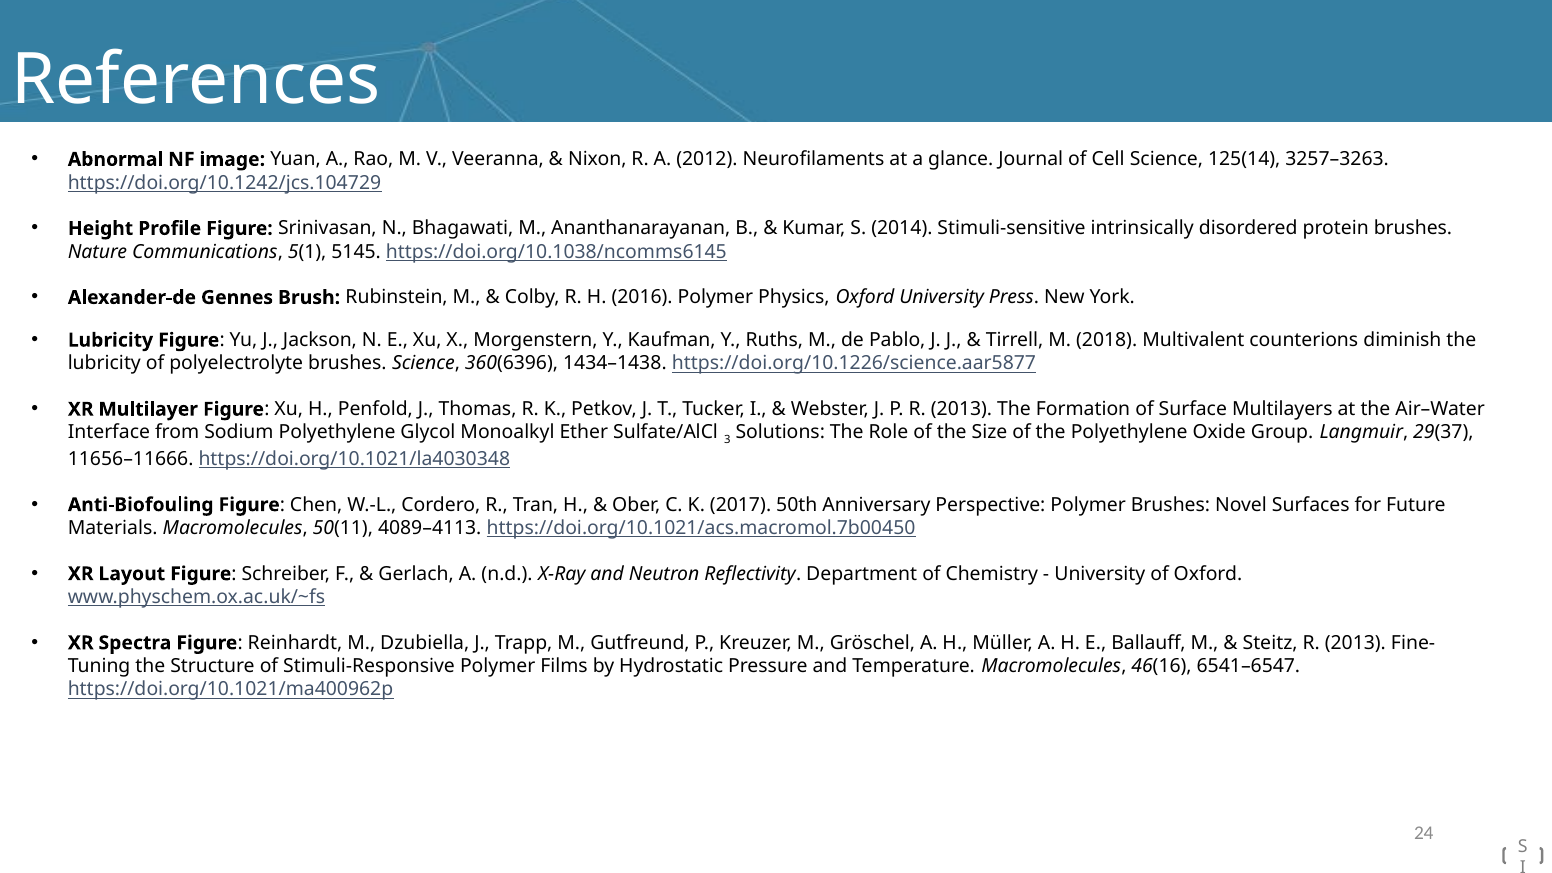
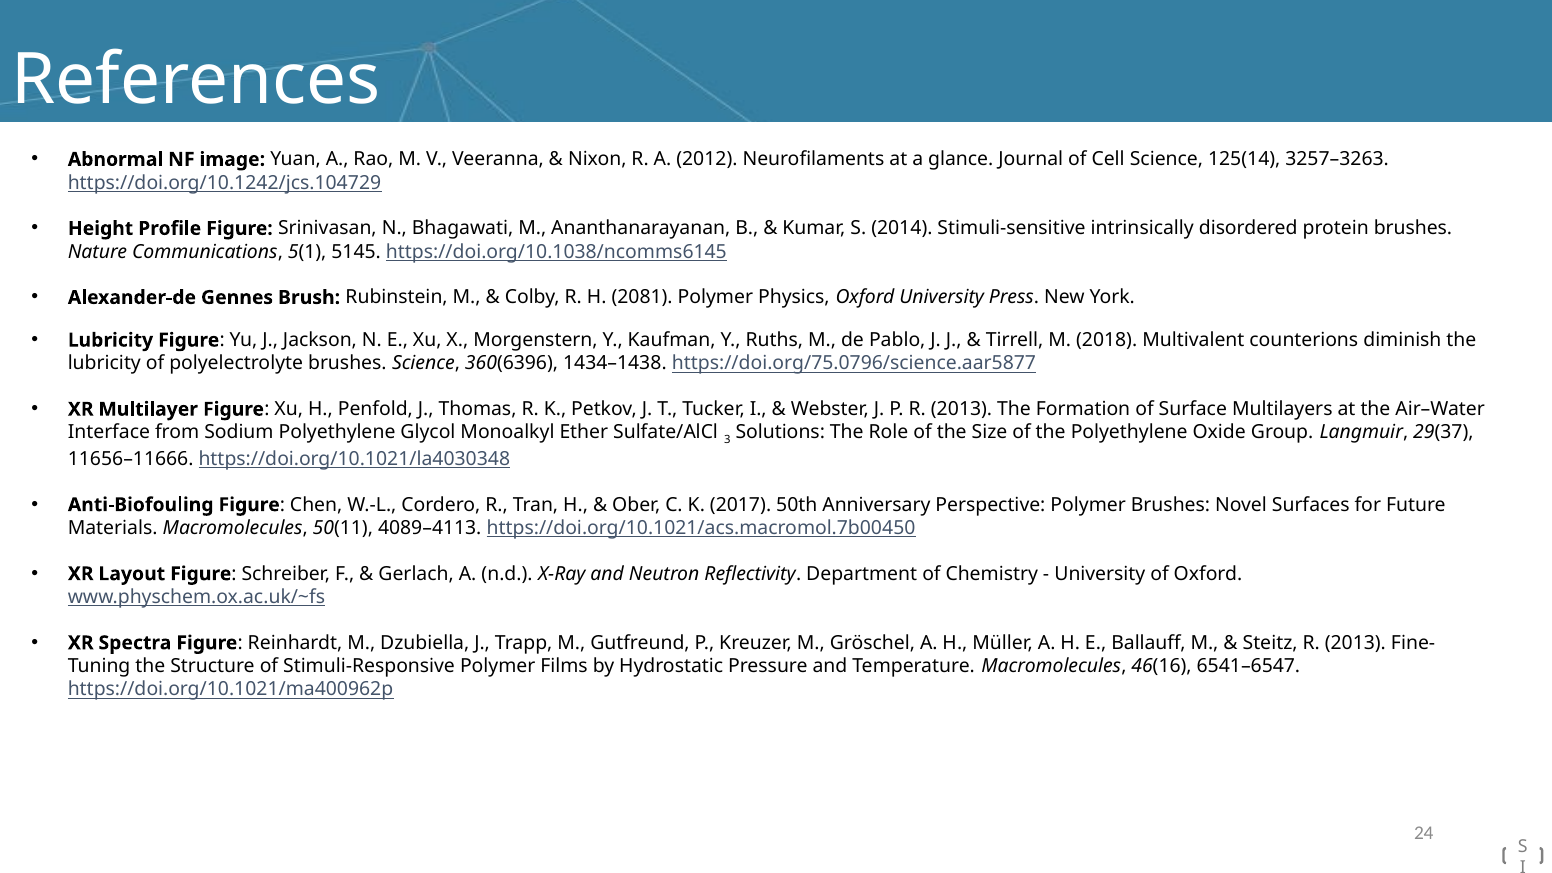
2016: 2016 -> 2081 (642, 298)
https://doi.org/10.1226/science.aar5877: https://doi.org/10.1226/science.aar5877 -> https://doi.org/75.0796/science.aar5877 (854, 363)
